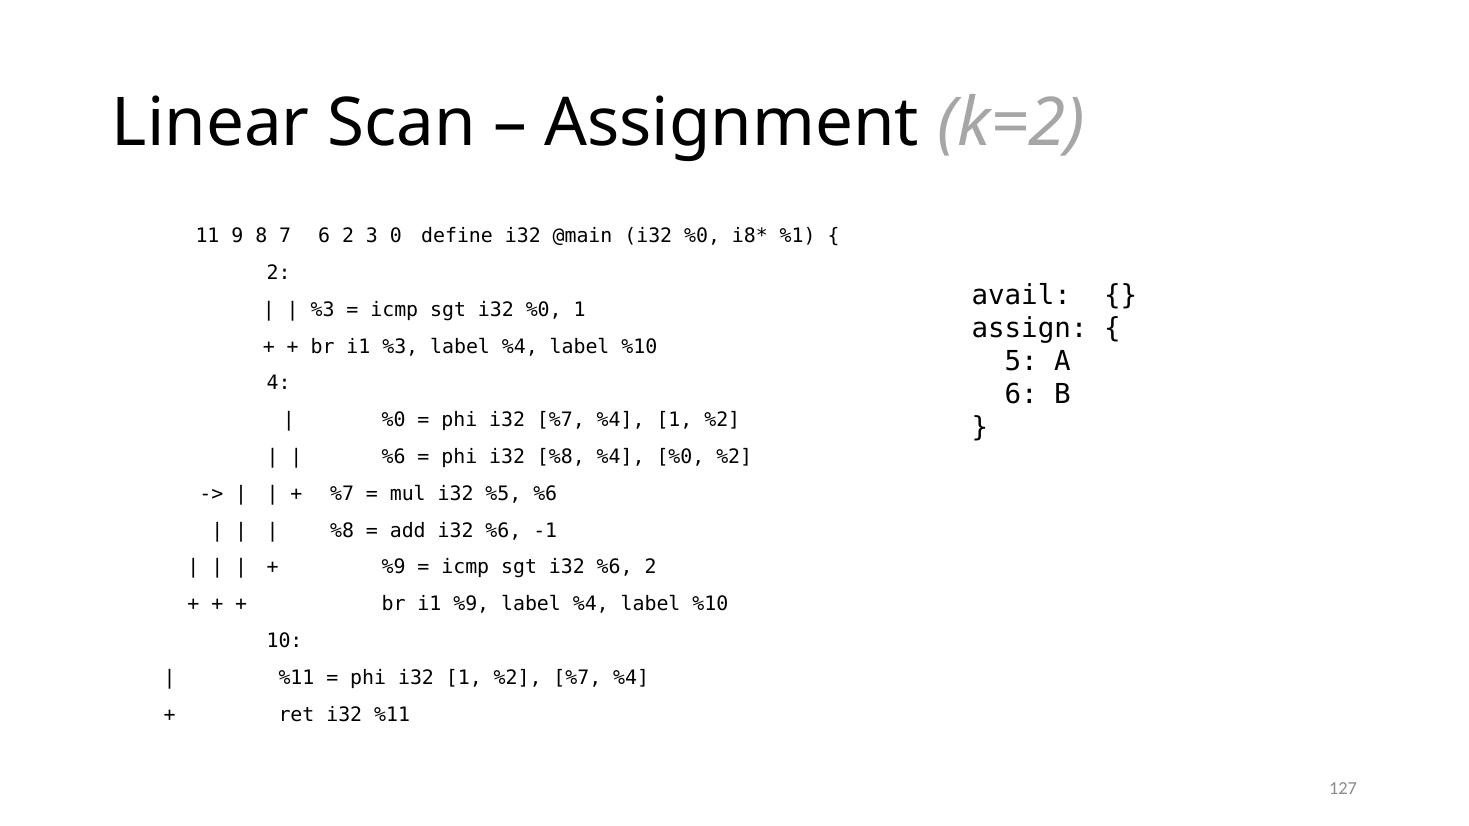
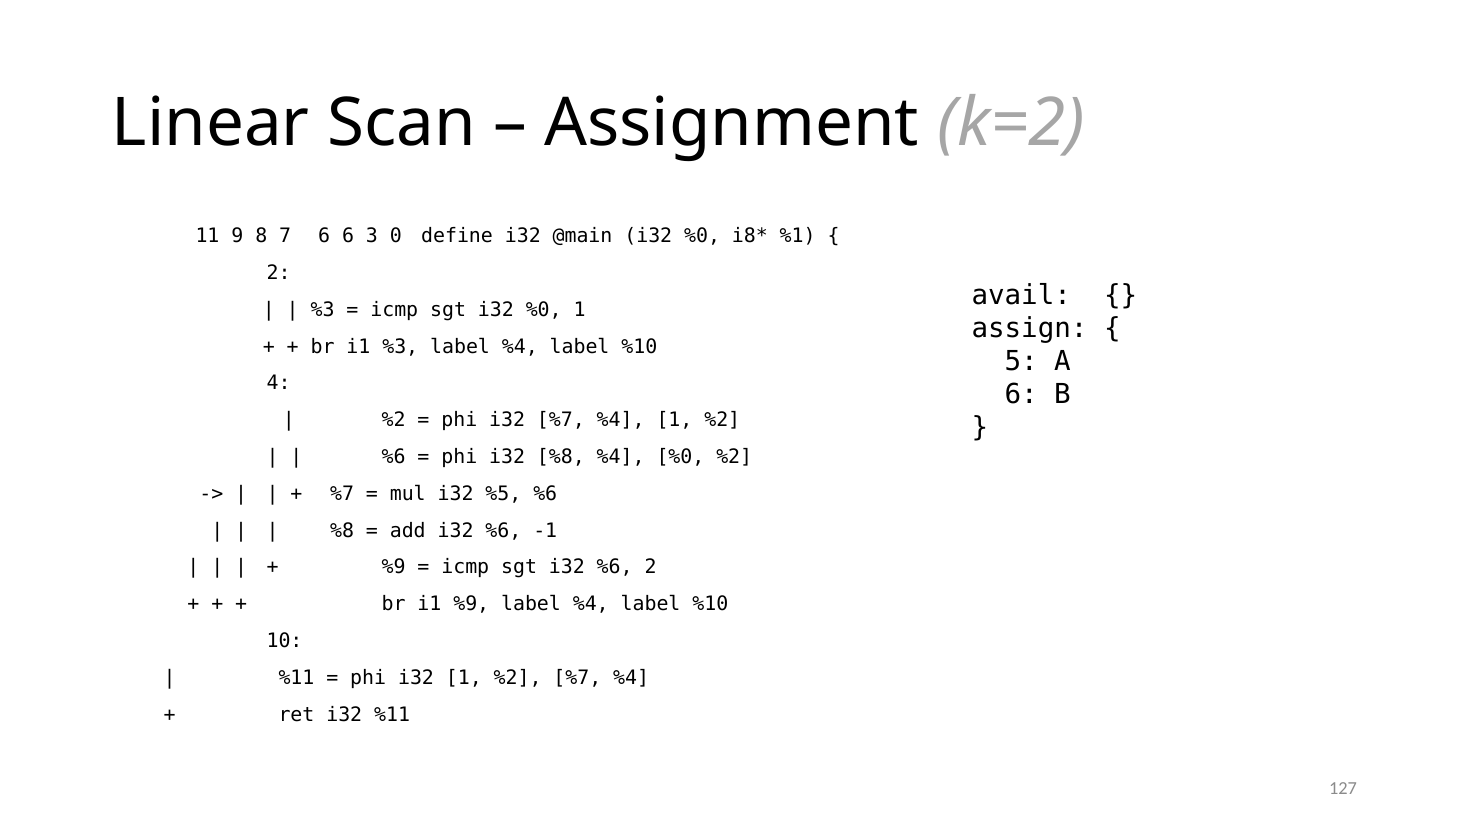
6 2: 2 -> 6 (348, 236)
%0: %0 -> %2 (394, 420)
